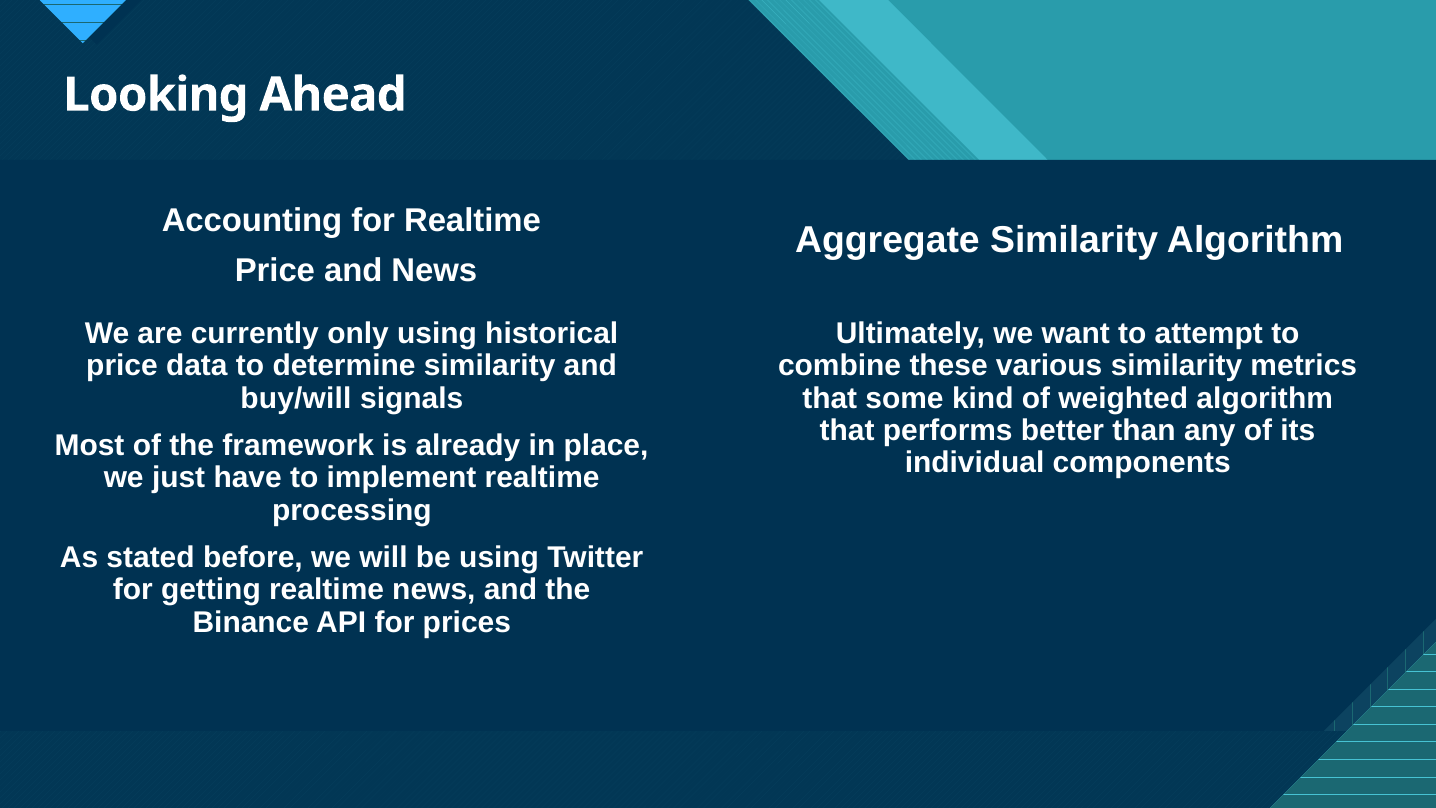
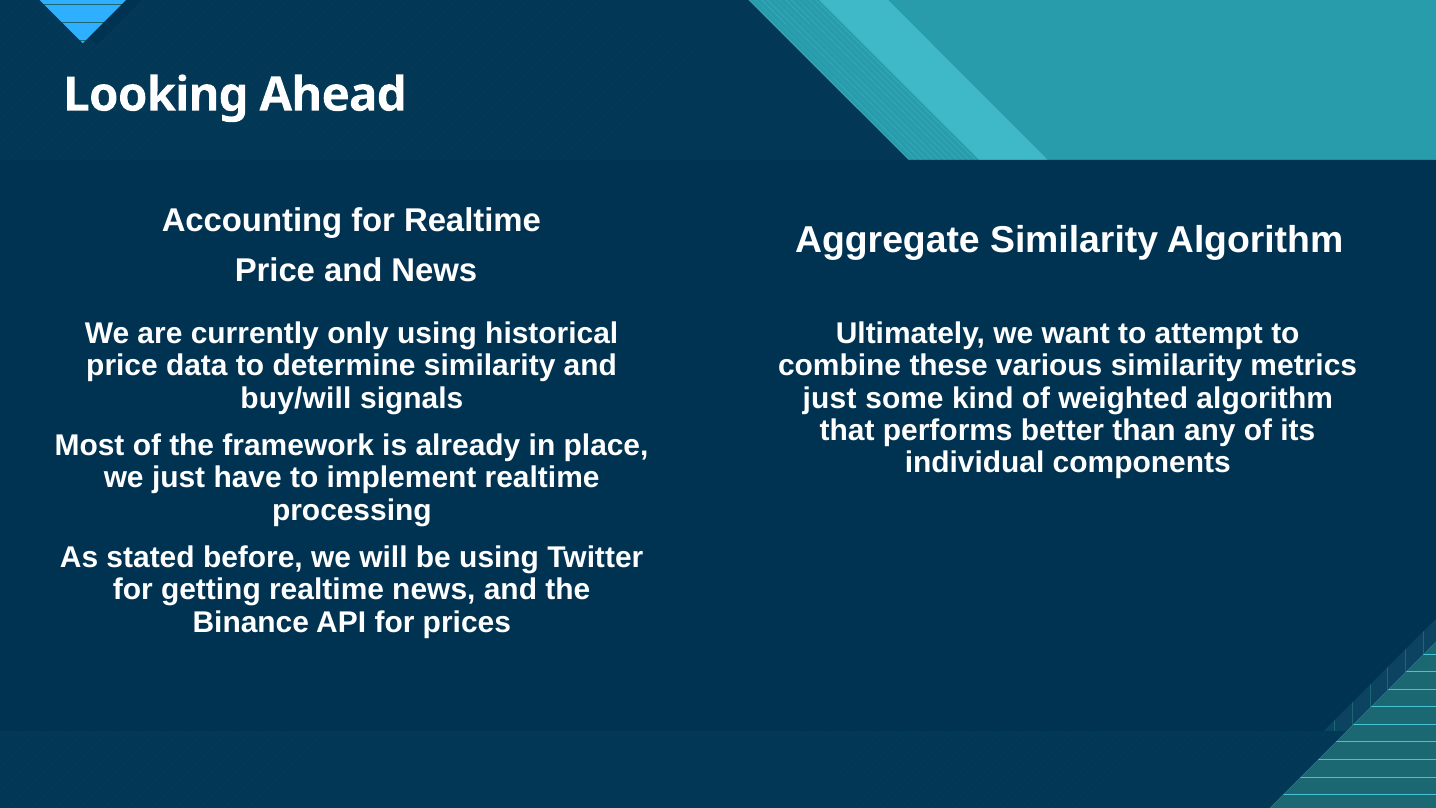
that: that -> just (830, 398)
